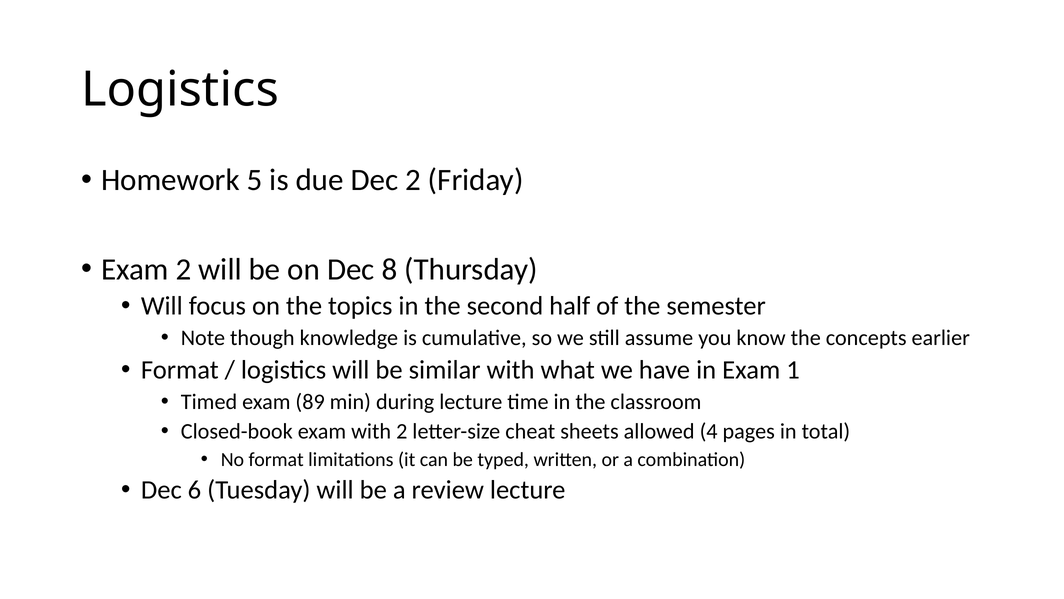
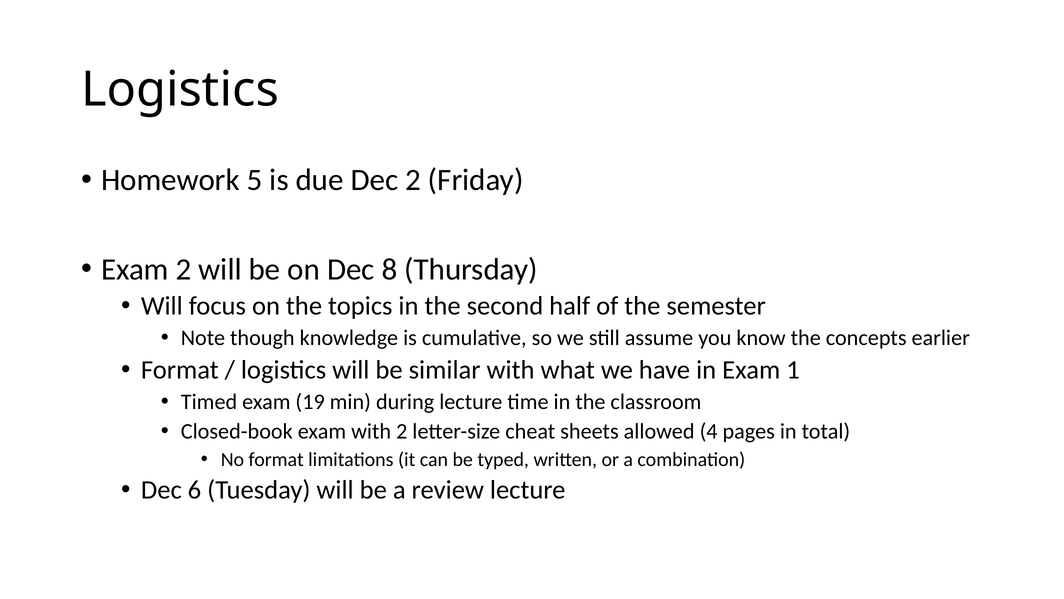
89: 89 -> 19 (310, 401)
